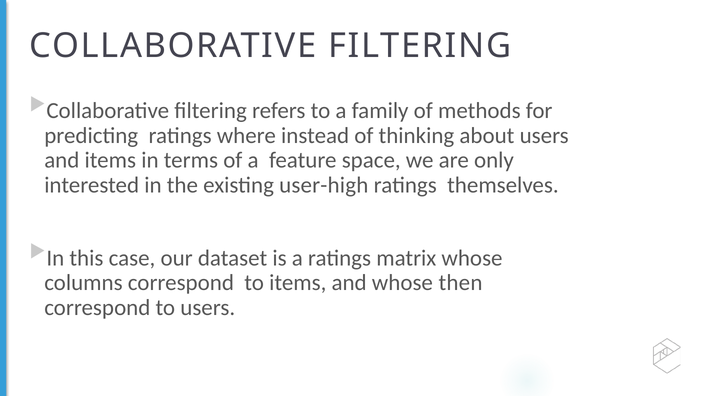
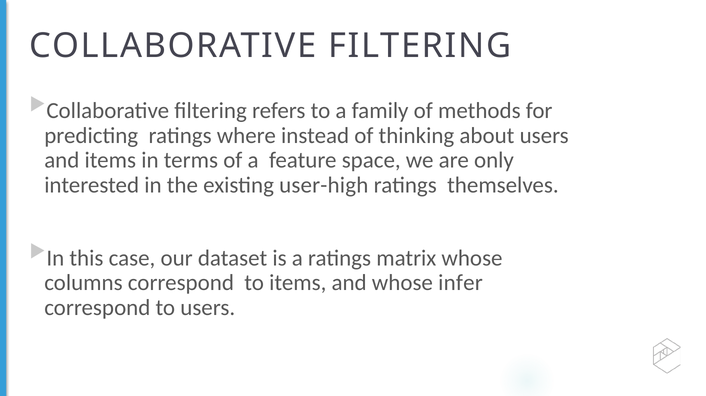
then: then -> infer (461, 283)
